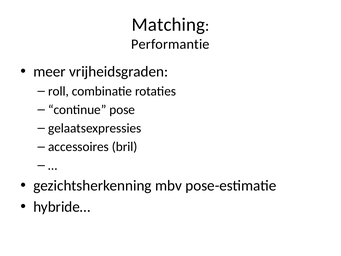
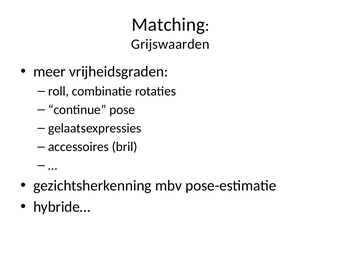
Performantie: Performantie -> Grijswaarden (170, 44)
